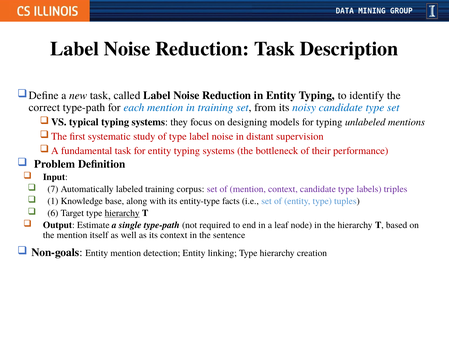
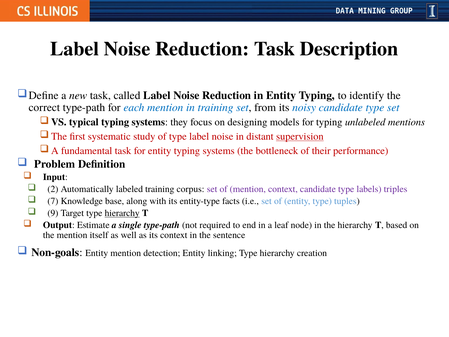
supervision underline: none -> present (300, 136)
7: 7 -> 2 (53, 189)
1: 1 -> 7 (53, 201)
6: 6 -> 9 (53, 213)
